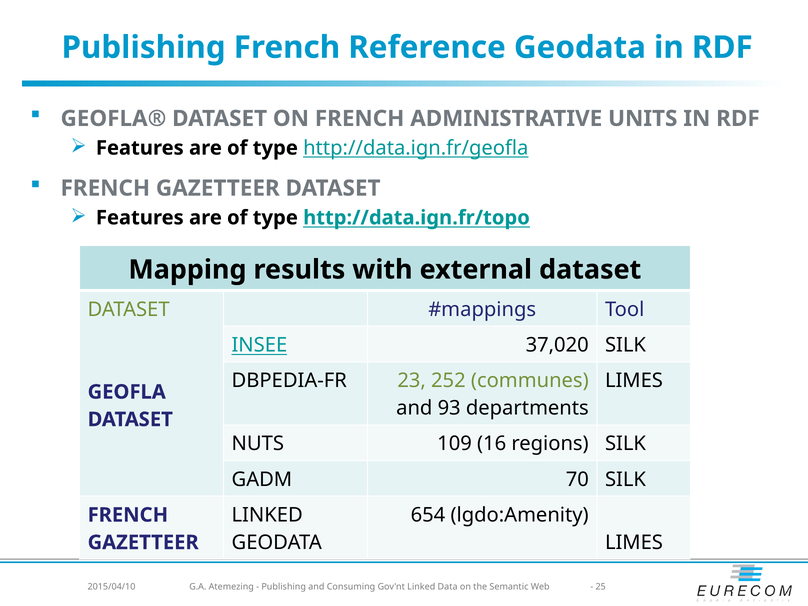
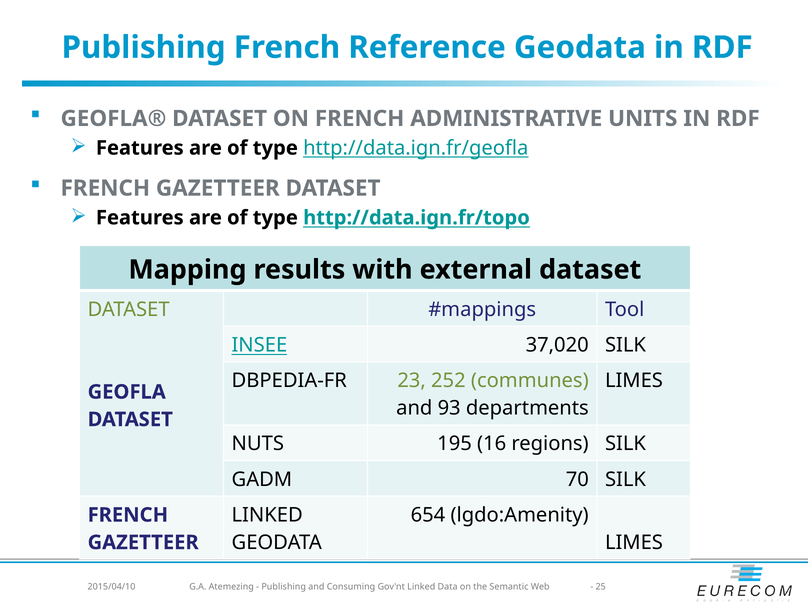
109: 109 -> 195 (455, 444)
